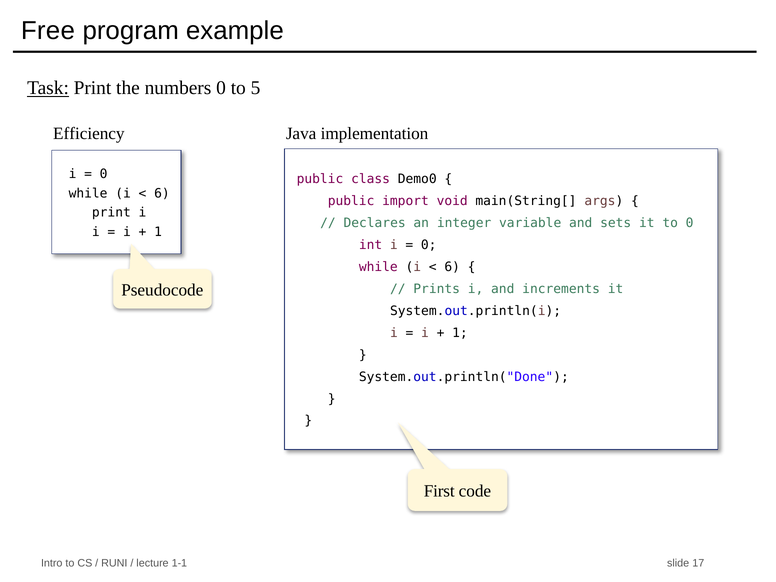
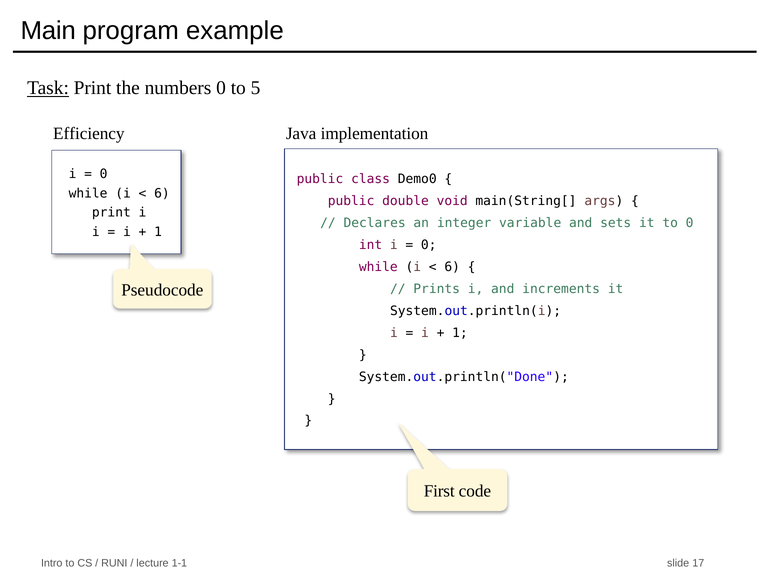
Free: Free -> Main (48, 31)
import: import -> double (406, 201)
